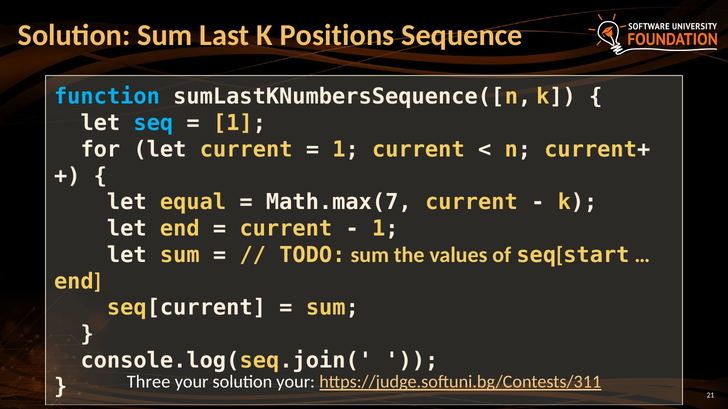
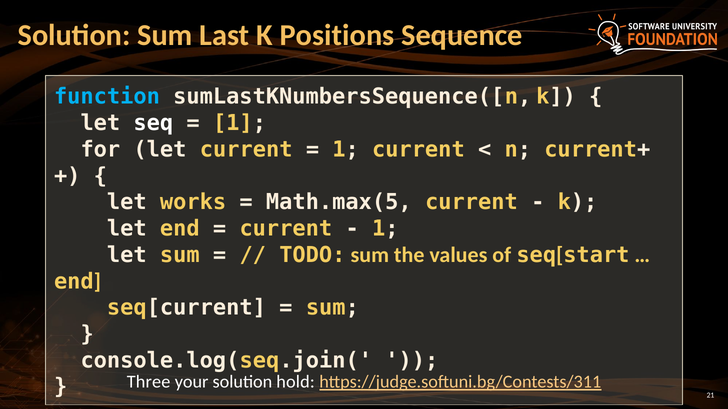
seq colour: light blue -> white (153, 123)
equal: equal -> works (193, 202)
Math.max(7: Math.max(7 -> Math.max(5 (339, 202)
solution your: your -> hold (296, 382)
